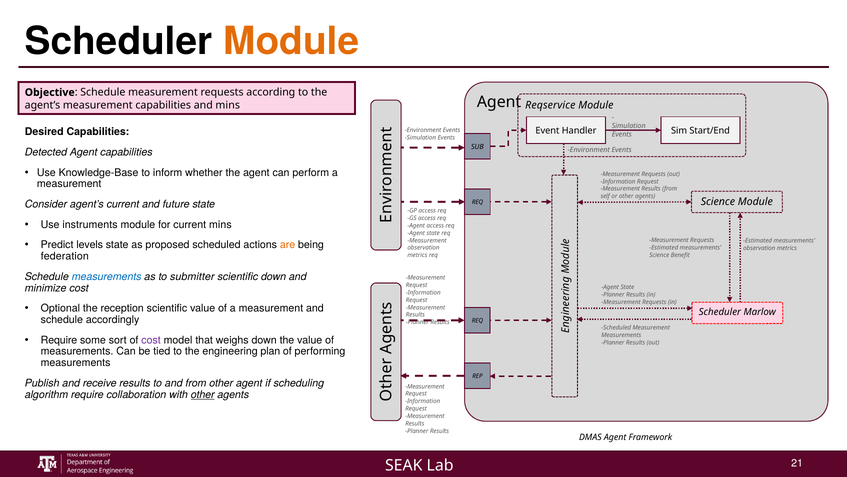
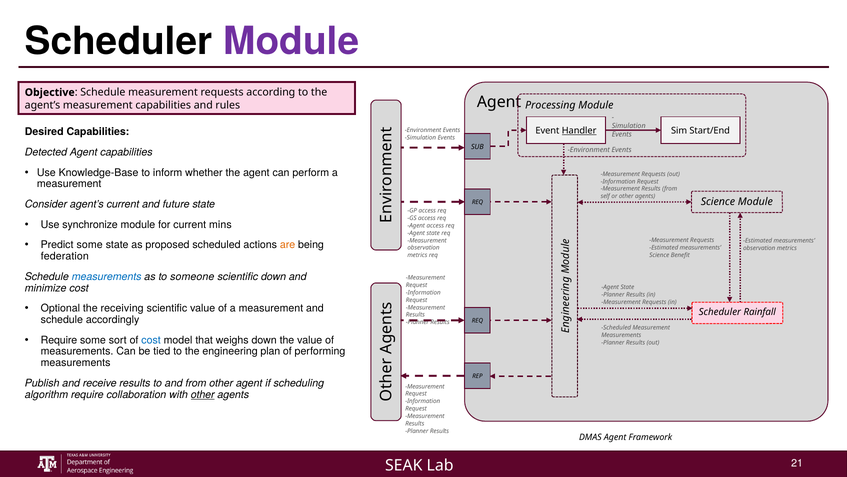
Module colour: orange -> purple (291, 41)
and mins: mins -> rules (228, 105)
Reqservice: Reqservice -> Processing (550, 105)
Handler underline: none -> present (579, 131)
instruments: instruments -> synchronize (90, 224)
Predict levels: levels -> some (90, 245)
submitter: submitter -> someone (192, 276)
reception: reception -> receiving (122, 308)
Marlow: Marlow -> Rainfall (760, 312)
cost colour: purple -> blue (151, 340)
